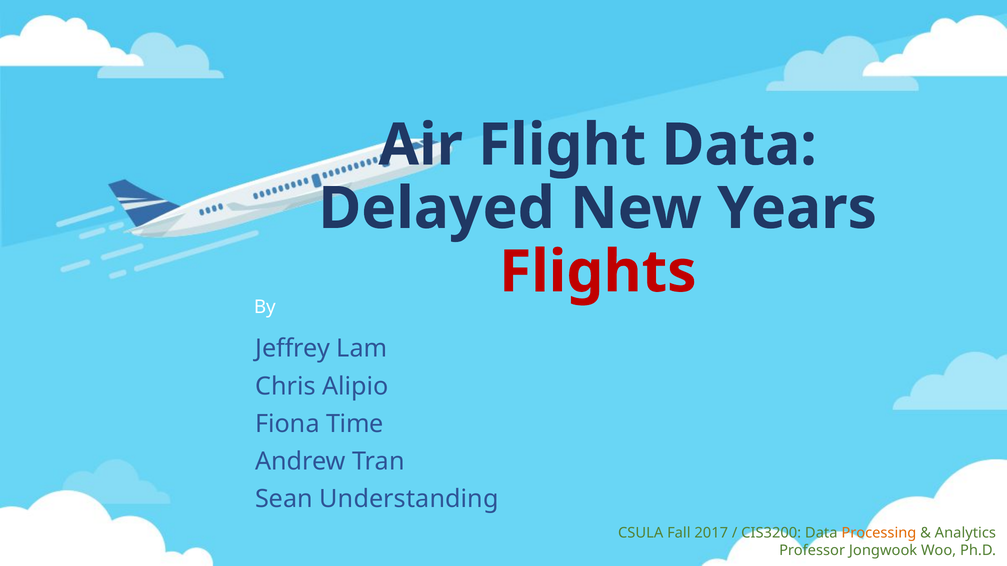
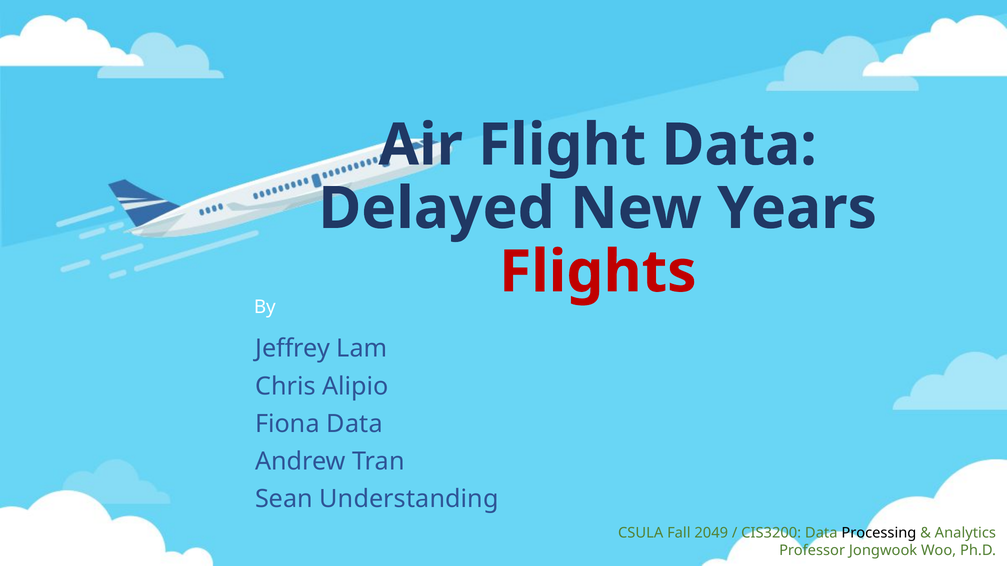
Fiona Time: Time -> Data (355, 424)
2017: 2017 -> 2049 (711, 533)
Processing colour: orange -> black (879, 533)
